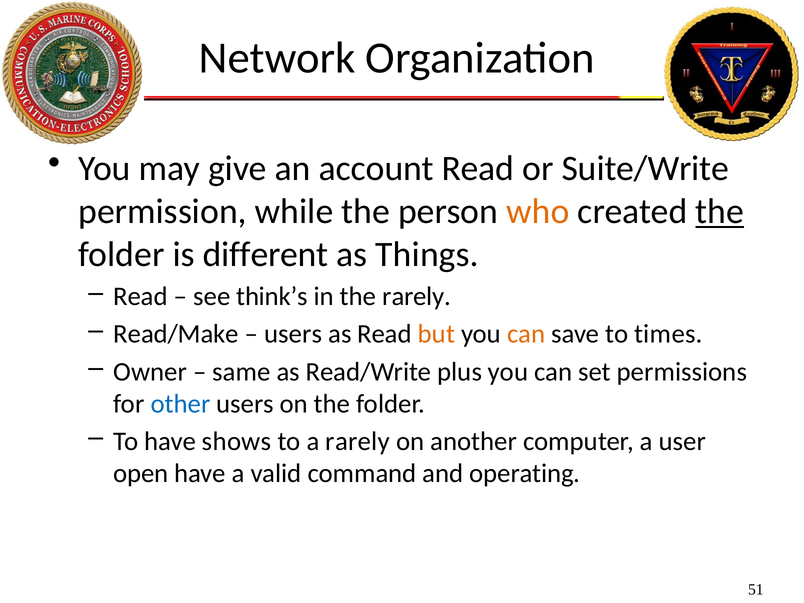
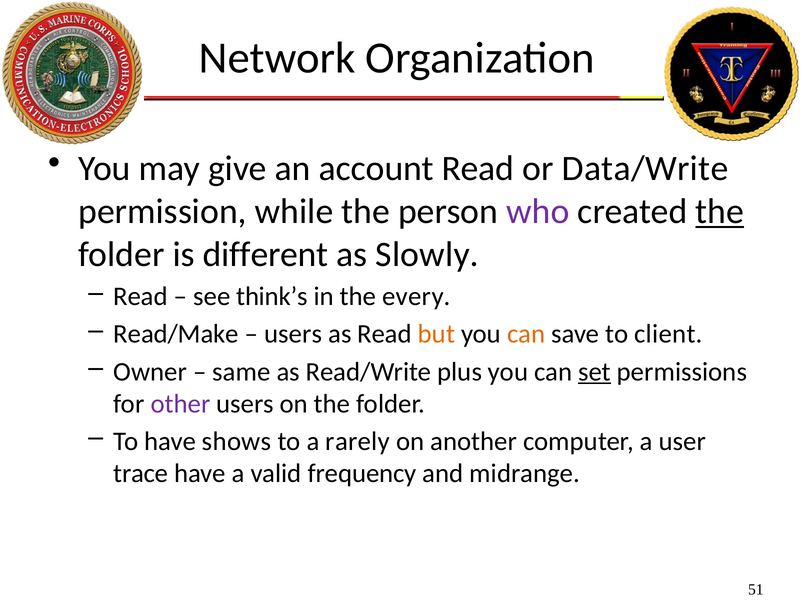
Suite/Write: Suite/Write -> Data/Write (645, 169)
who colour: orange -> purple (538, 211)
Things: Things -> Slowly (427, 254)
the rarely: rarely -> every (417, 297)
times: times -> client (668, 334)
set underline: none -> present (595, 372)
other colour: blue -> purple (180, 404)
open: open -> trace (141, 473)
command: command -> frequency (362, 473)
operating: operating -> midrange (525, 473)
